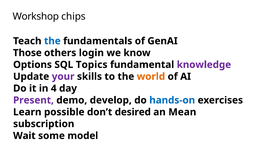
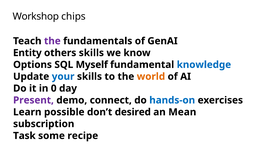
the colour: blue -> purple (52, 41)
Those: Those -> Entity (27, 53)
others login: login -> skills (91, 53)
Topics: Topics -> Myself (92, 65)
knowledge colour: purple -> blue (204, 65)
your colour: purple -> blue (63, 77)
4: 4 -> 0 (54, 89)
develop: develop -> connect (111, 101)
Wait: Wait -> Task (24, 136)
model: model -> recipe (83, 136)
